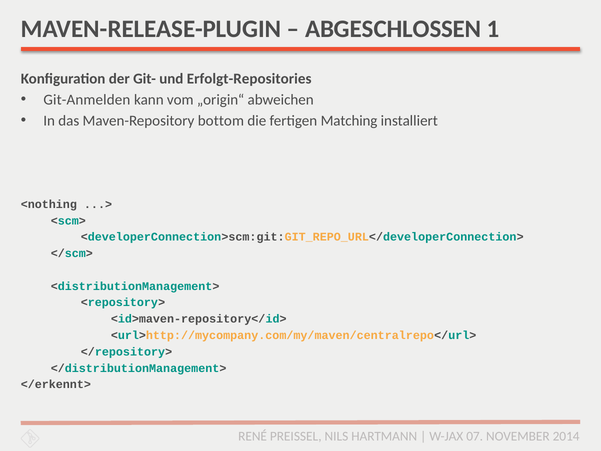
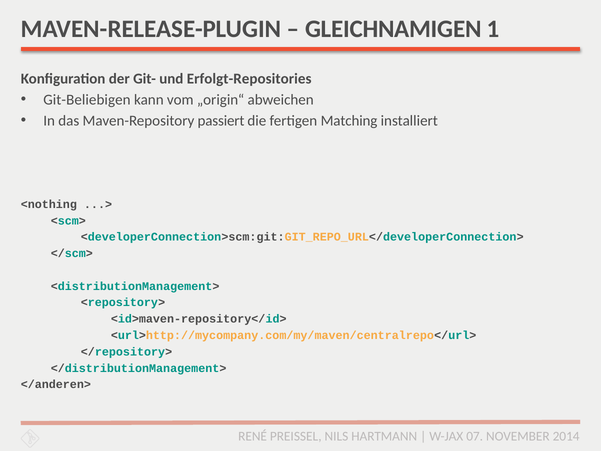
ABGESCHLOSSEN: ABGESCHLOSSEN -> GLEICHNAMIGEN (393, 29)
Git-Anmelden: Git-Anmelden -> Git-Beliebigen (87, 100)
bottom: bottom -> passiert (221, 121)
</erkennt>: </erkennt> -> </anderen> (56, 384)
